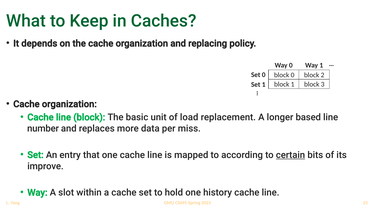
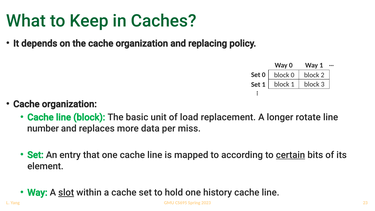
based: based -> rotate (308, 117)
improve: improve -> element (45, 166)
slot underline: none -> present (66, 193)
